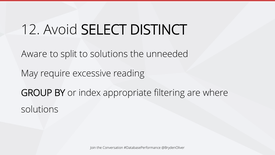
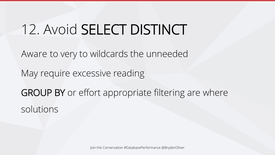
split: split -> very (69, 54)
to solutions: solutions -> wildcards (109, 54)
index: index -> effort (90, 93)
